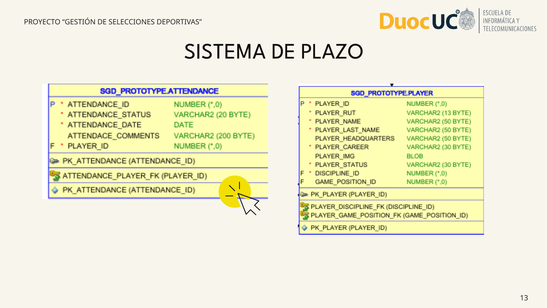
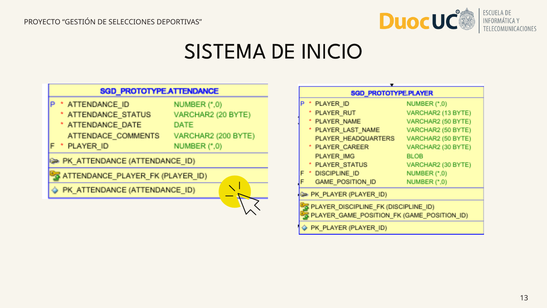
PLAZO: PLAZO -> INICIO (332, 51)
